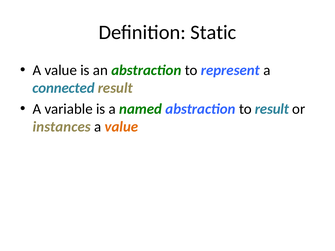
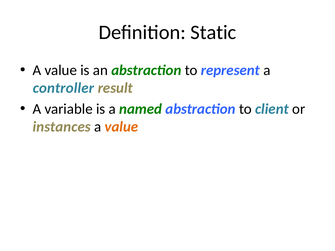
connected: connected -> controller (63, 88)
to result: result -> client (272, 109)
